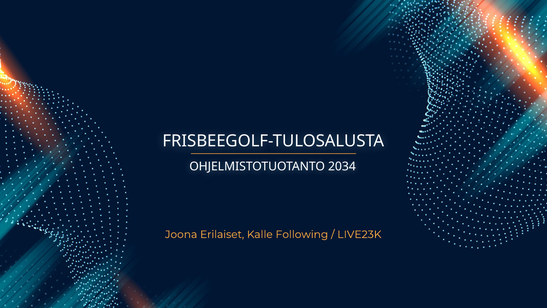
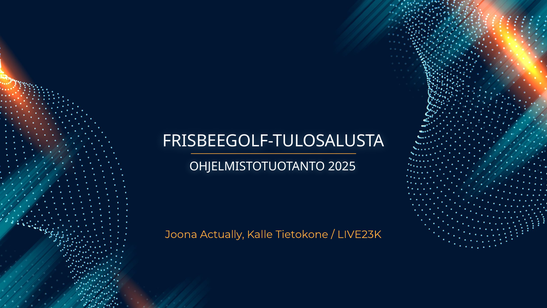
2034: 2034 -> 2025 (342, 166)
Erilaiset: Erilaiset -> Actually (222, 234)
Following: Following -> Tietokone (302, 234)
